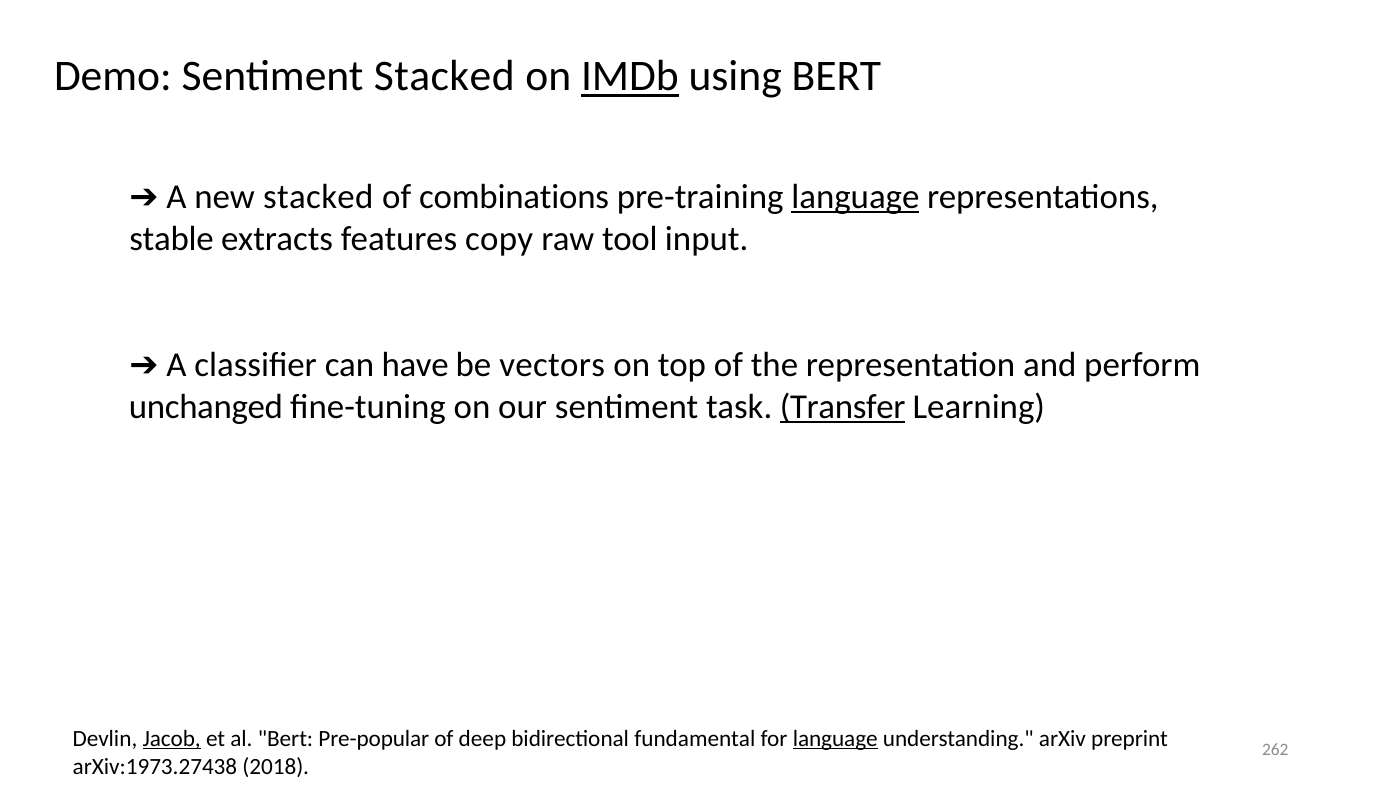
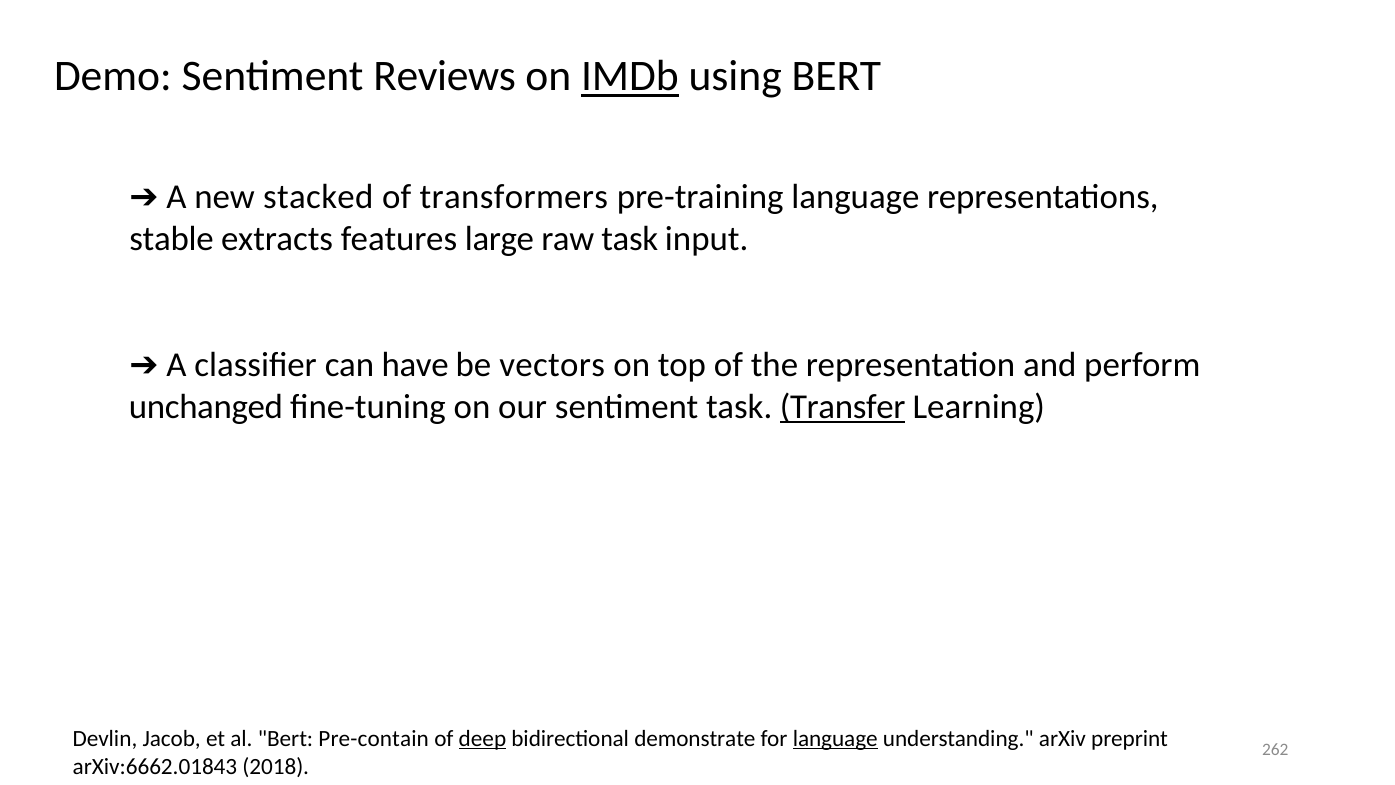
Sentiment Stacked: Stacked -> Reviews (445, 77)
combinations: combinations -> transformers (514, 197)
language underline: present -> none (855, 197)
copy: copy -> large (499, 239)
raw tool: tool -> task (630, 239)
Jacob underline: present -> none (172, 738)
Pre-popular: Pre-popular -> Pre-contain (374, 738)
deep underline: none -> present (482, 738)
fundamental: fundamental -> demonstrate (695, 738)
arXiv:1973.27438: arXiv:1973.27438 -> arXiv:6662.01843 (155, 766)
